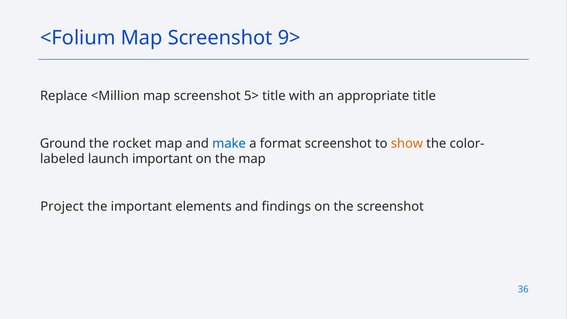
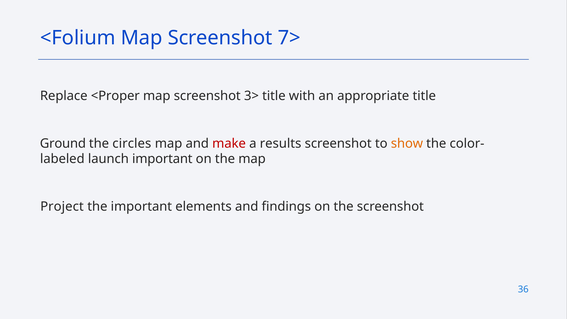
9>: 9> -> 7> (289, 38)
<Million: <Million -> <Proper (115, 96)
5>: 5> -> 3> (251, 96)
rocket: rocket -> circles (132, 143)
make colour: blue -> red (229, 143)
format: format -> results (281, 143)
